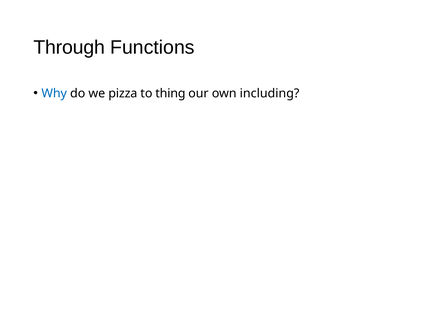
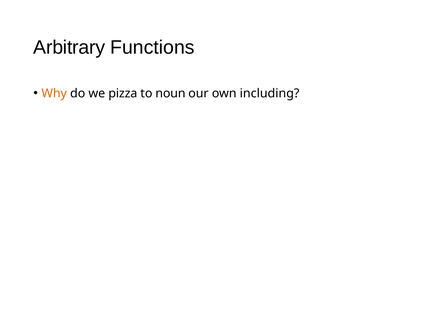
Through: Through -> Arbitrary (69, 48)
Why colour: blue -> orange (54, 94)
thing: thing -> noun (170, 94)
